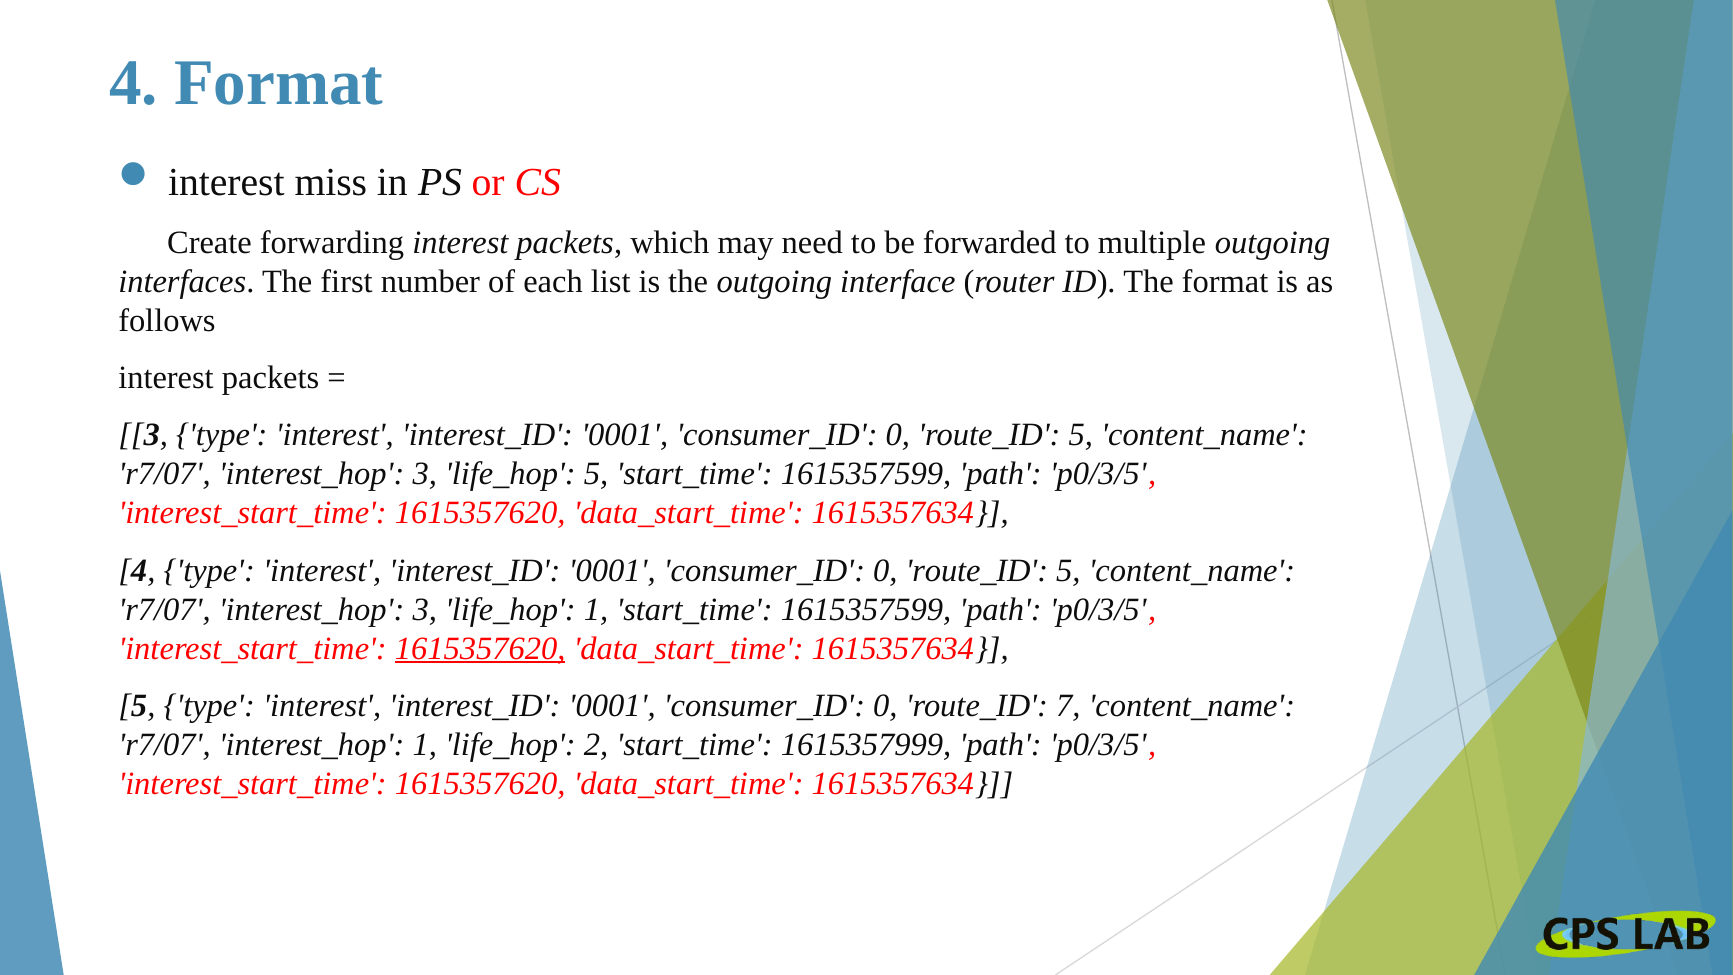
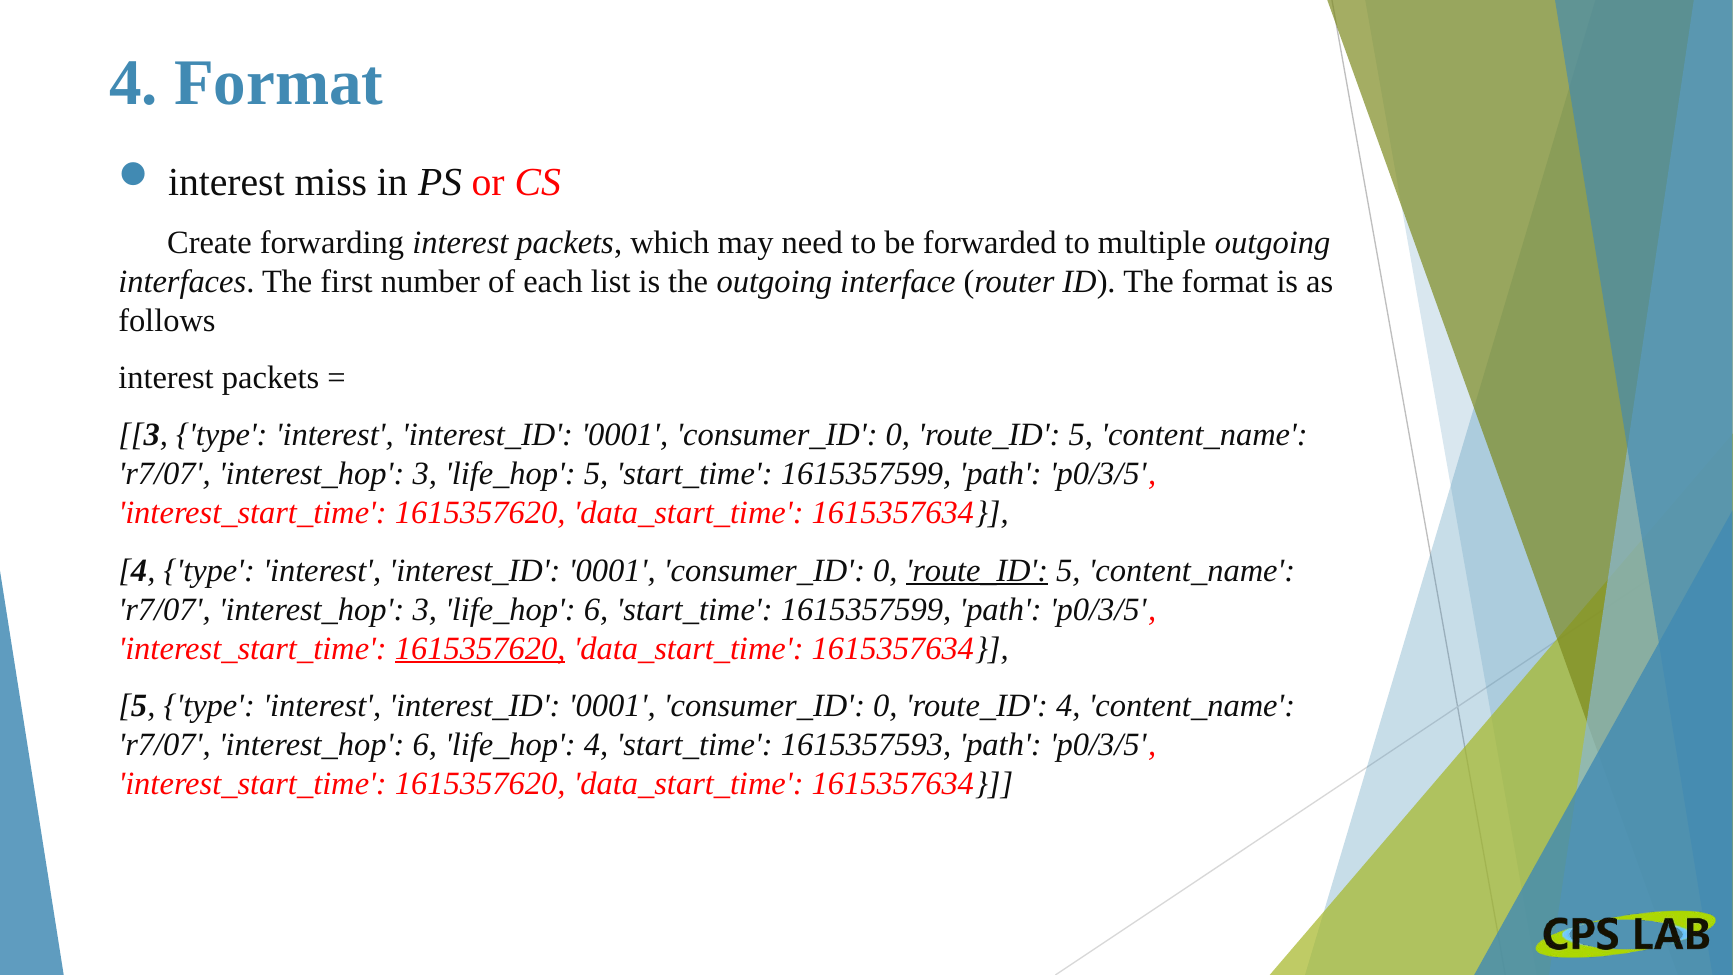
route_ID underline: none -> present (977, 570)
life_hop 1: 1 -> 6 (596, 609)
route_ID 7: 7 -> 4 (1068, 705)
interest_hop 1: 1 -> 6 (425, 744)
life_hop 2: 2 -> 4 (596, 744)
1615357999: 1615357999 -> 1615357593 (866, 744)
